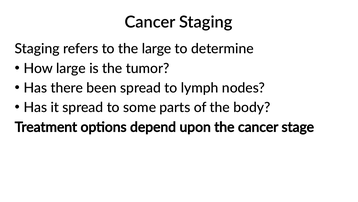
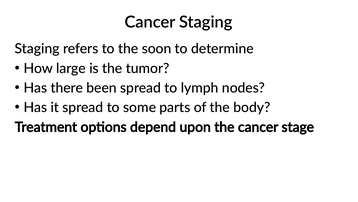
the large: large -> soon (157, 49)
